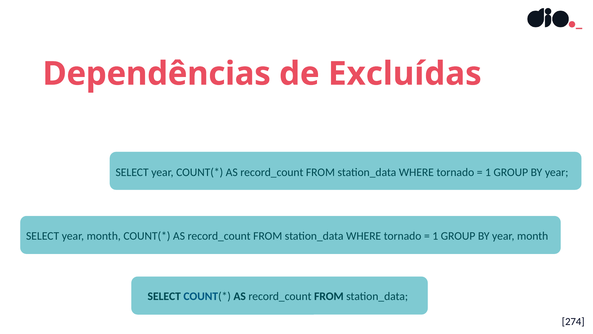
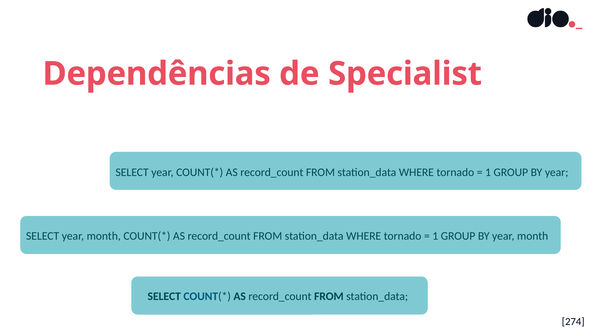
Excluídas: Excluídas -> Specialist (405, 74)
